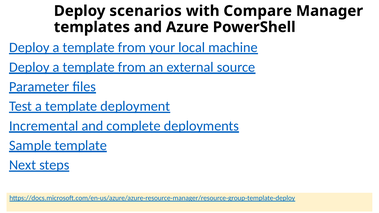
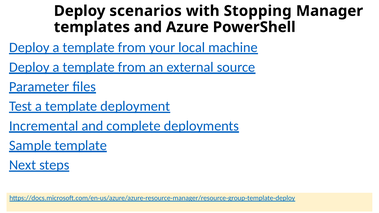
Compare: Compare -> Stopping (258, 11)
